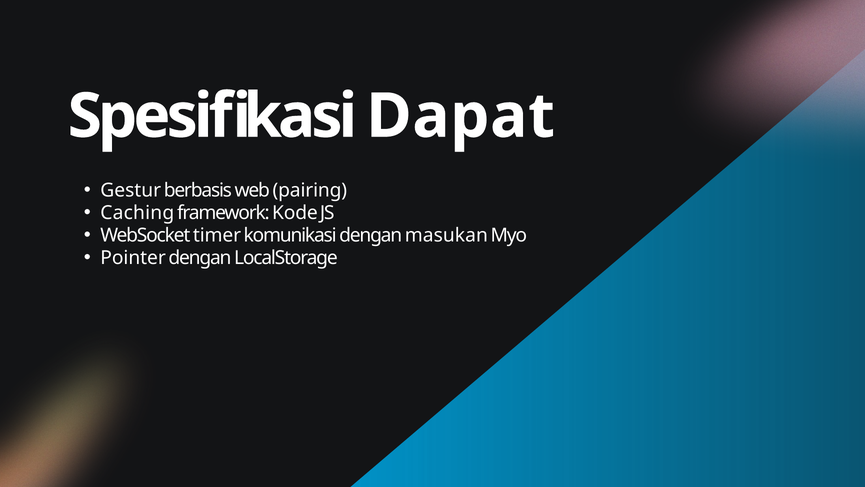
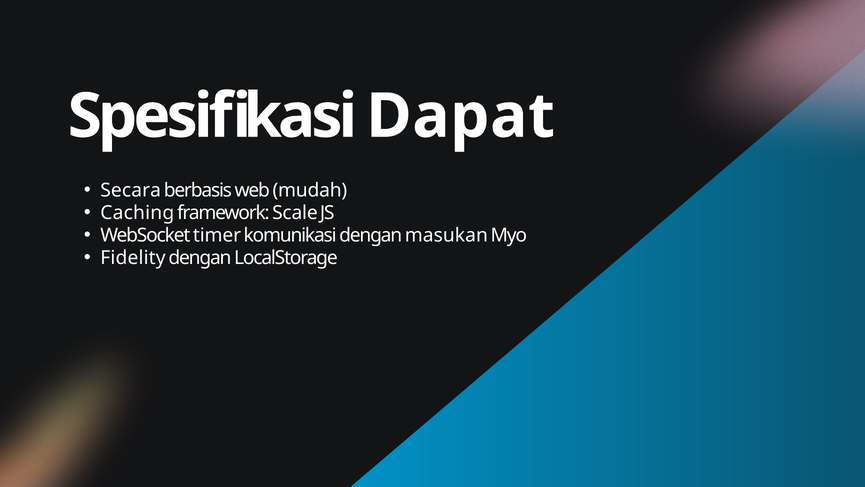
Gestur: Gestur -> Secara (131, 190)
pairing: pairing -> mudah (310, 190)
Kode: Kode -> Scale (295, 213)
Pointer: Pointer -> Fidelity (133, 258)
